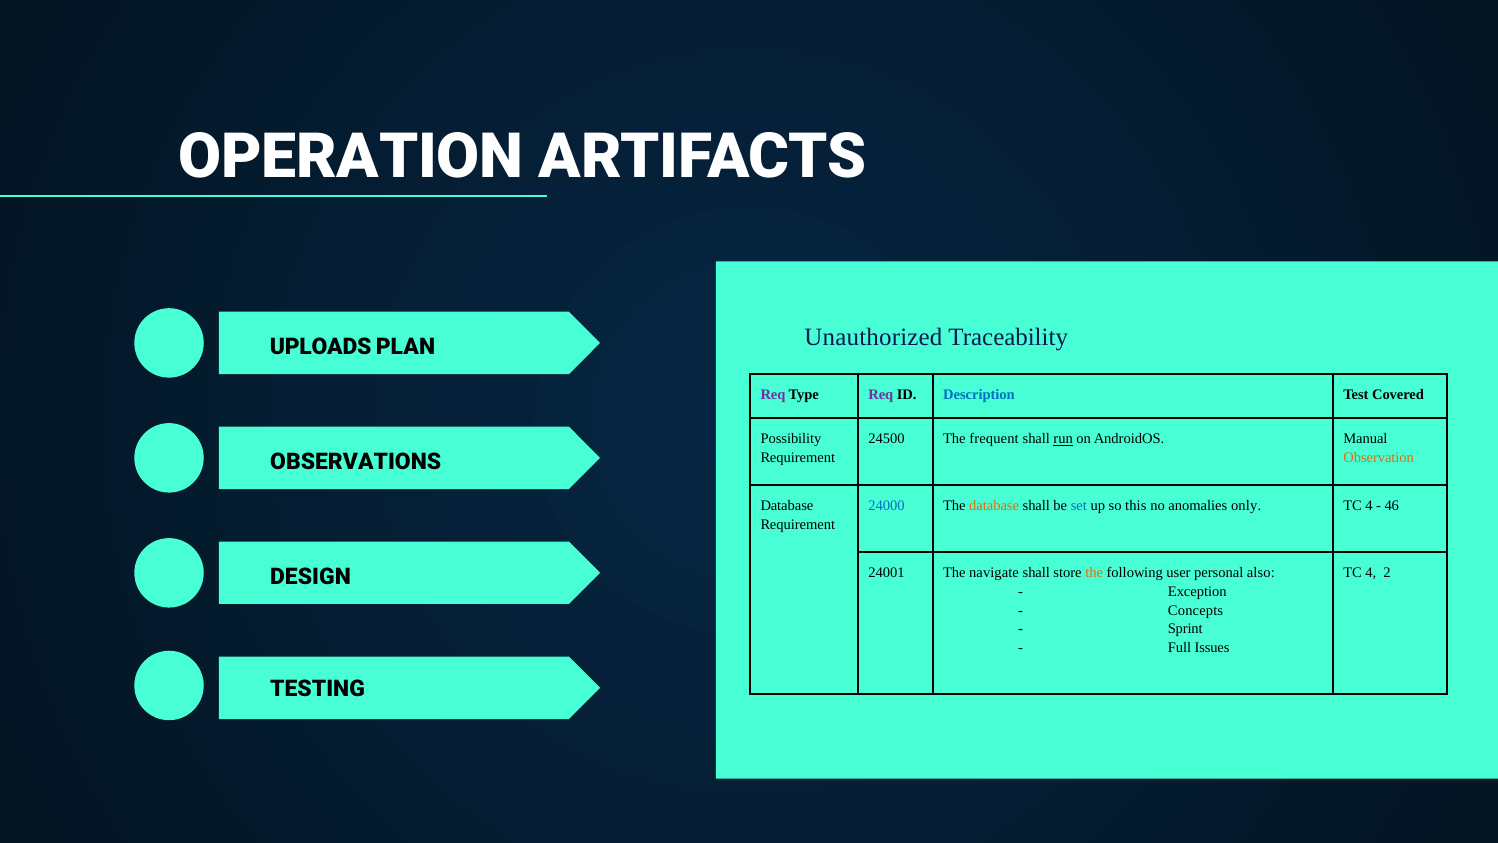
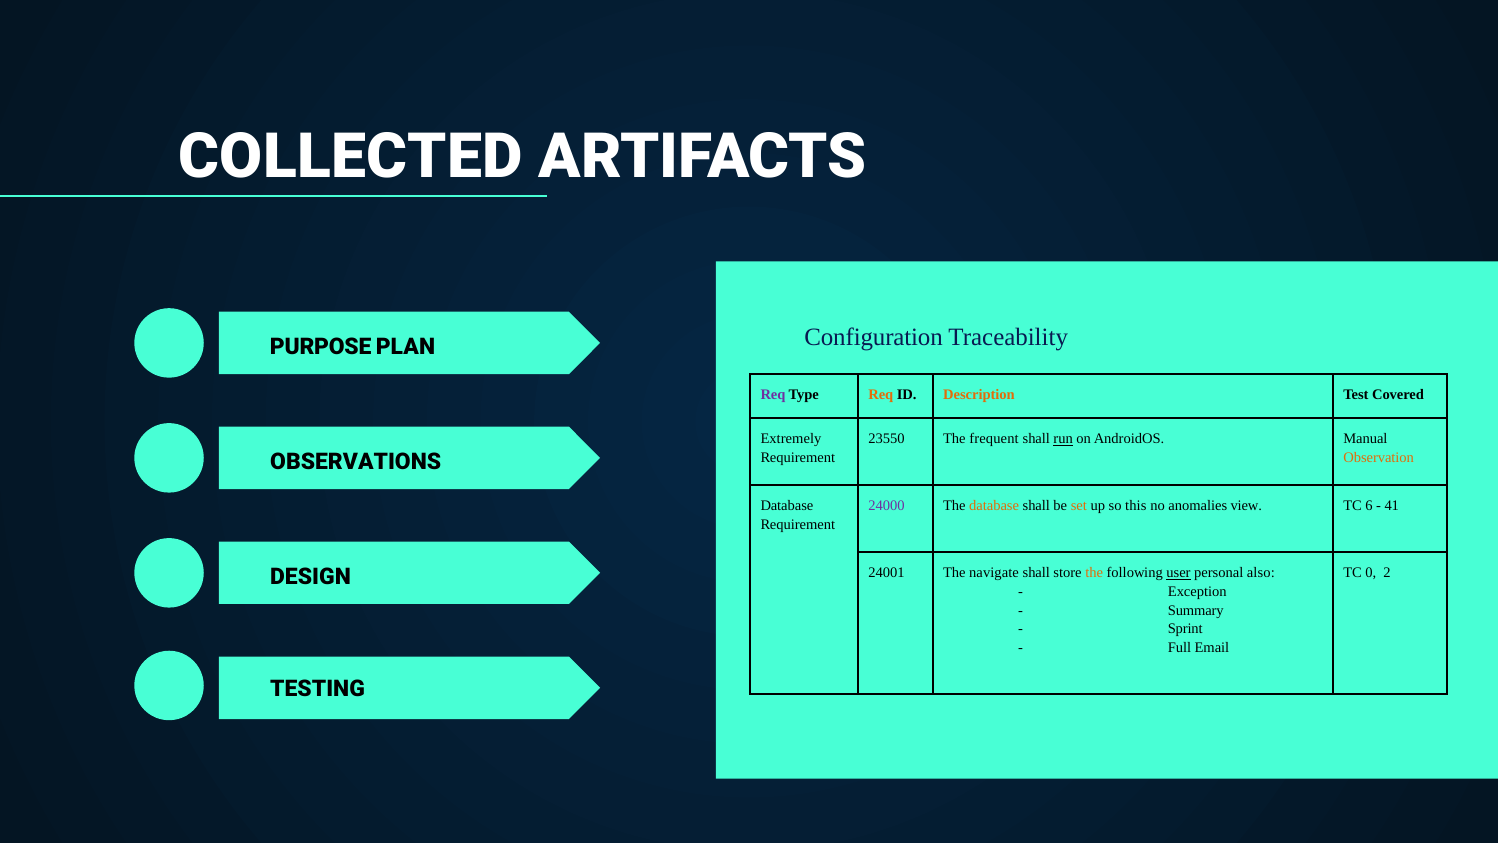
OPERATION: OPERATION -> COLLECTED (351, 157)
Unauthorized: Unauthorized -> Configuration (874, 337)
UPLOADS: UPLOADS -> PURPOSE (321, 347)
Req colour: purple -> orange (881, 395)
Description colour: blue -> orange (979, 395)
Possibility: Possibility -> Extremely (791, 439)
24500: 24500 -> 23550 (887, 439)
24000 colour: blue -> purple (887, 506)
set colour: blue -> orange (1079, 506)
only: only -> view (1246, 506)
4: 4 -> 6 (1369, 506)
46: 46 -> 41 (1392, 506)
user underline: none -> present (1179, 573)
4: 4 -> 0 (1371, 573)
Concepts: Concepts -> Summary (1196, 610)
Issues: Issues -> Email (1212, 647)
